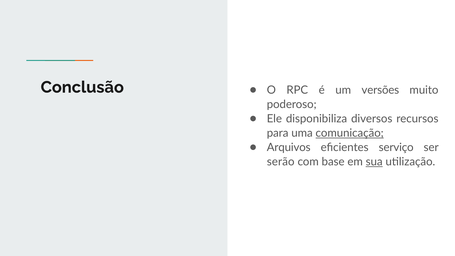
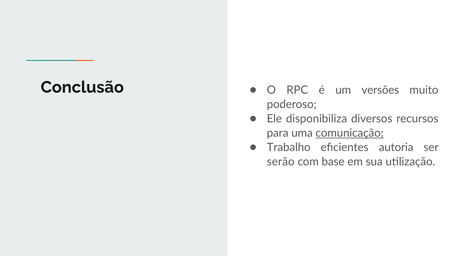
Arquivos: Arquivos -> Trabalho (289, 147)
serviço: serviço -> autoria (396, 147)
sua underline: present -> none (374, 162)
